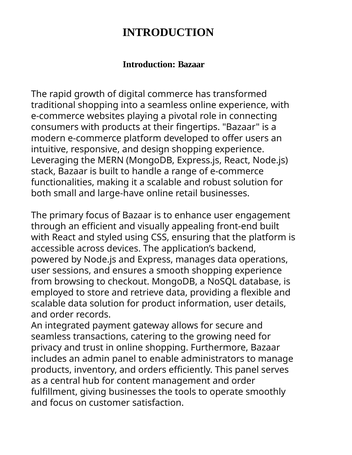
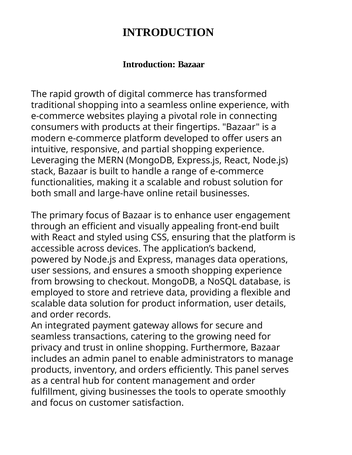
design: design -> partial (155, 149)
